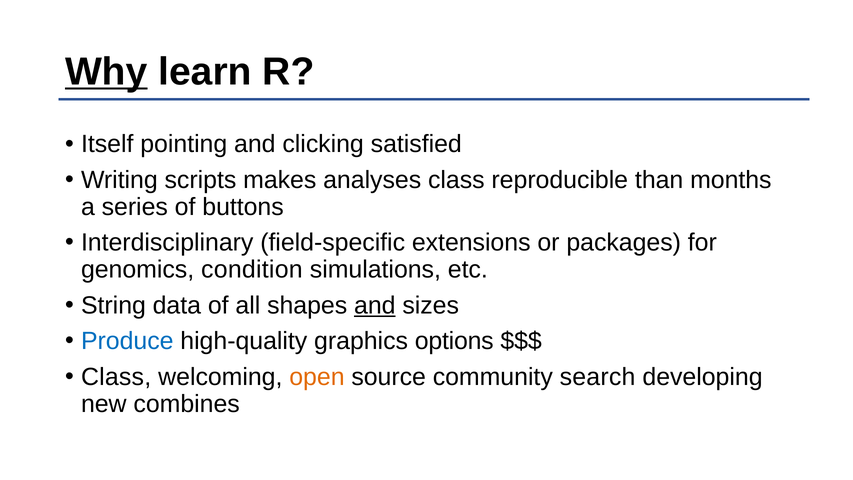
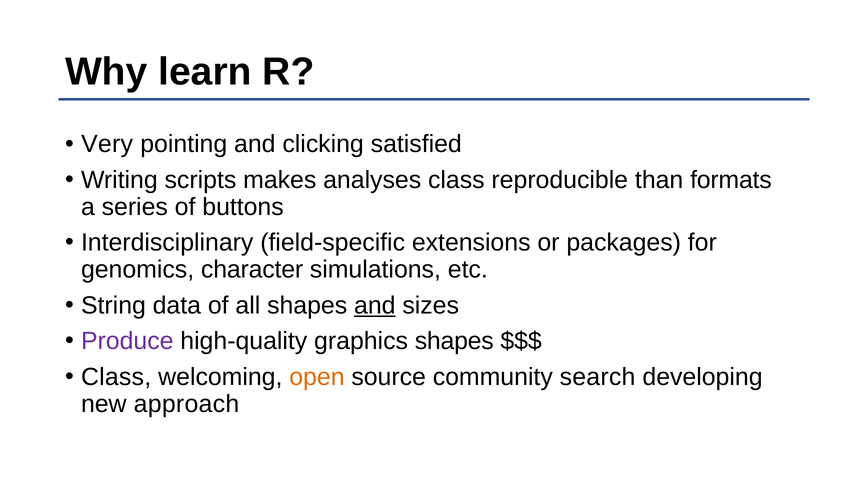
Why underline: present -> none (106, 72)
Itself: Itself -> Very (107, 144)
months: months -> formats (731, 180)
condition: condition -> character (252, 269)
Produce colour: blue -> purple (127, 341)
graphics options: options -> shapes (454, 341)
combines: combines -> approach (186, 404)
